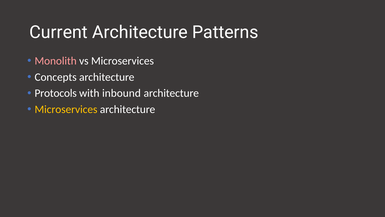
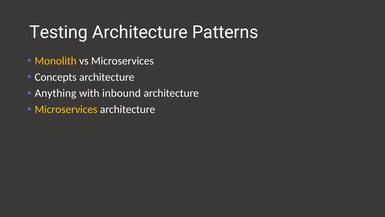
Current: Current -> Testing (59, 32)
Monolith colour: pink -> yellow (56, 61)
Protocols: Protocols -> Anything (56, 93)
